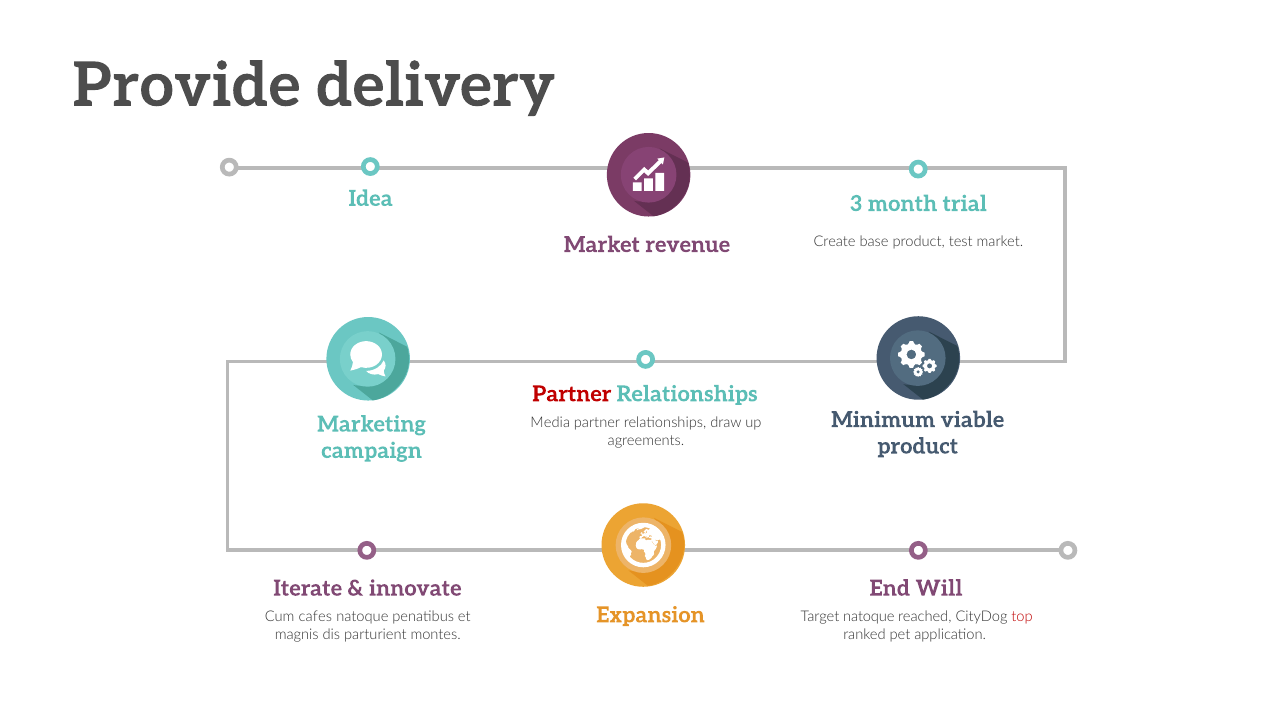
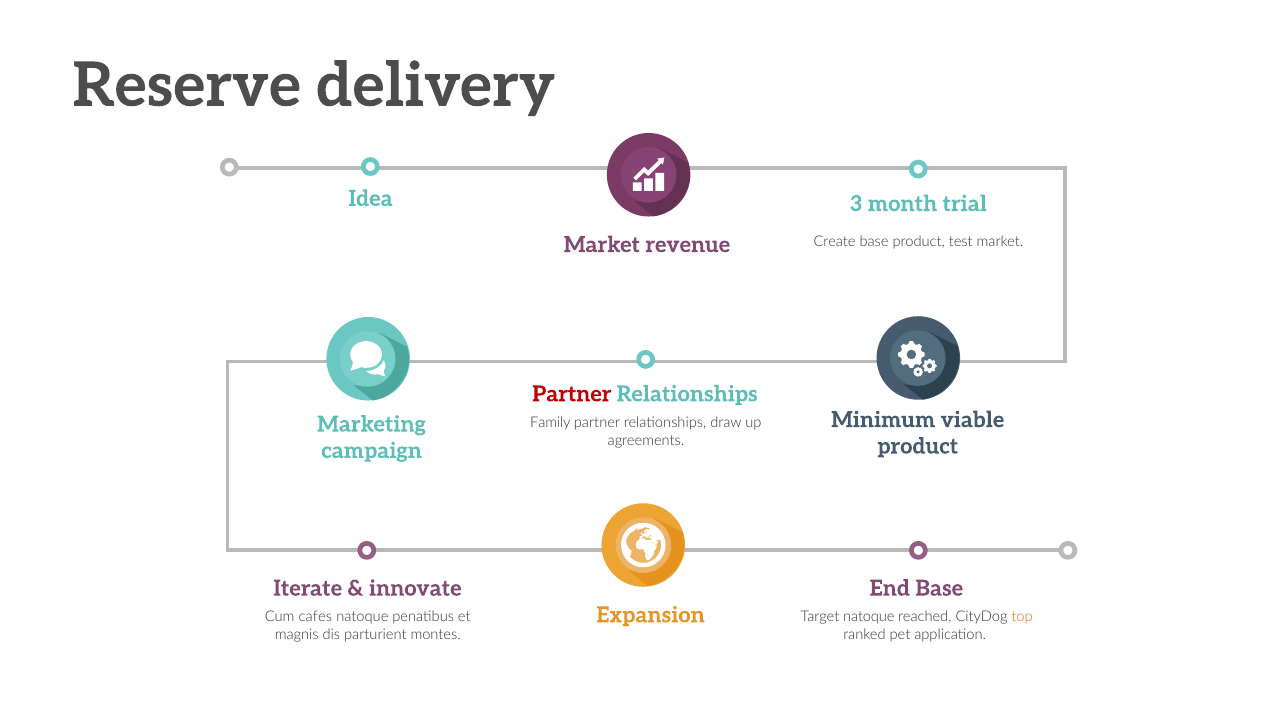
Provide: Provide -> Reserve (187, 86)
Media: Media -> Family (550, 423)
End Will: Will -> Base (939, 588)
top colour: red -> orange (1022, 617)
